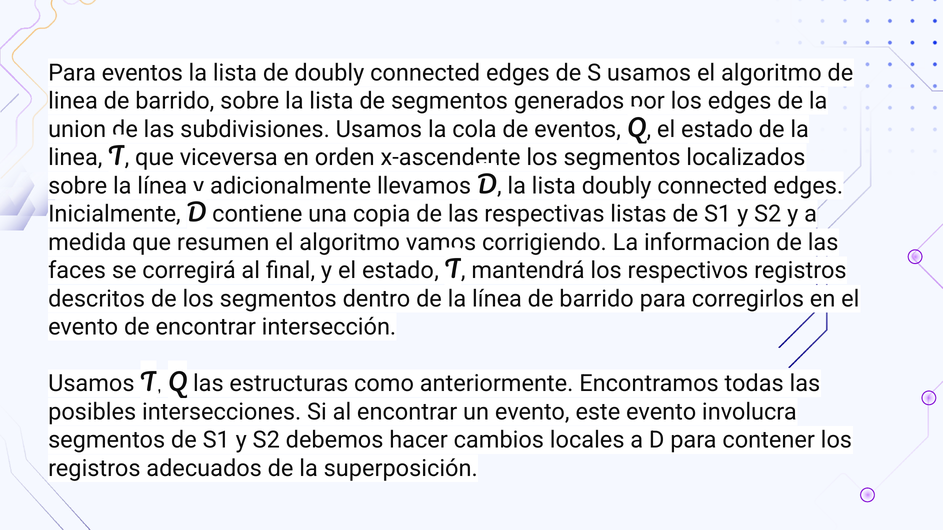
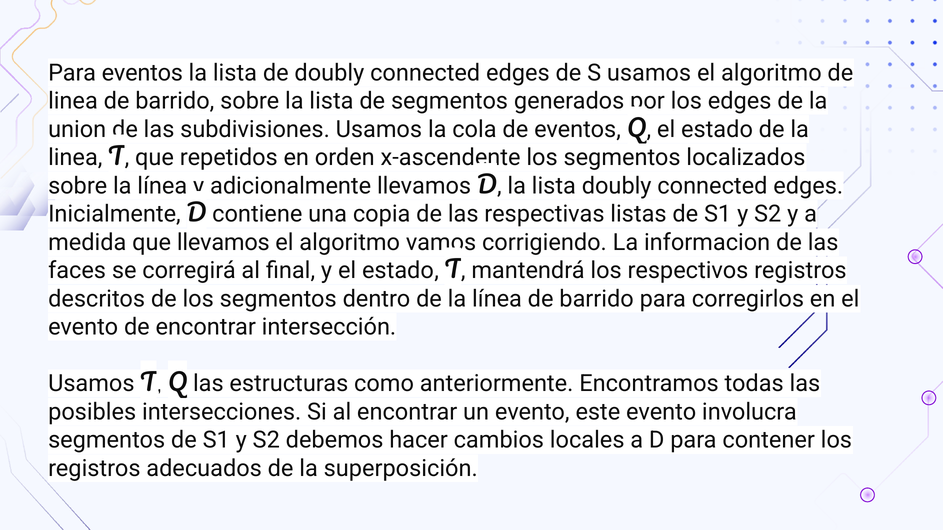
viceversa: viceversa -> repetidos (229, 158)
que resumen: resumen -> llevamos (223, 243)
